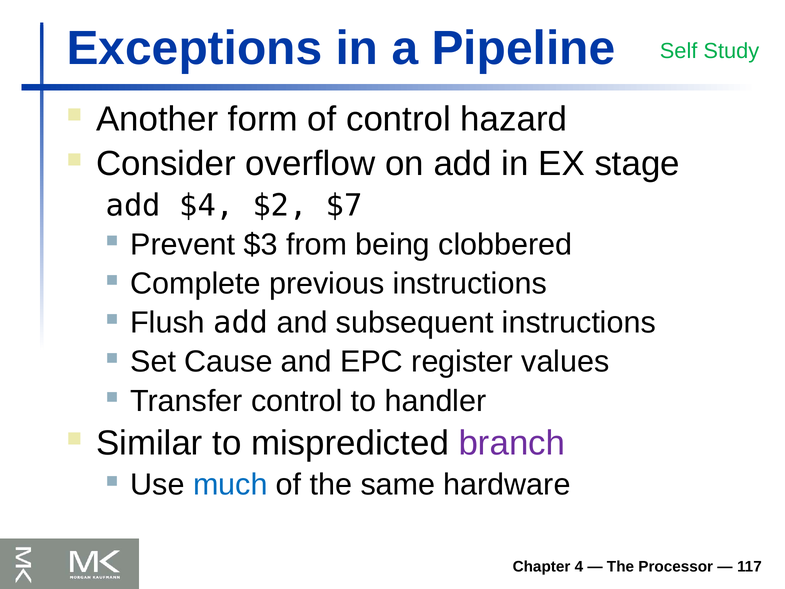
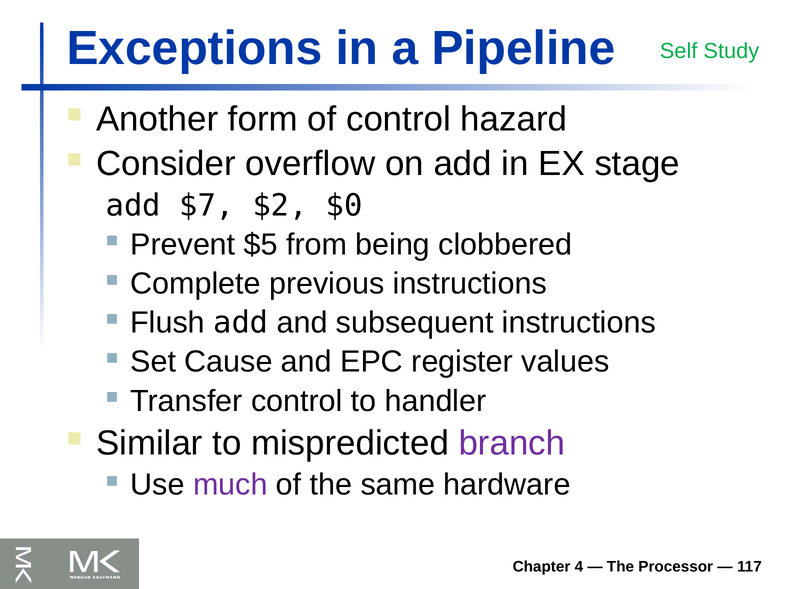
$4: $4 -> $7 (207, 205)
$7: $7 -> $0 (344, 205)
$3: $3 -> $5 (261, 244)
much colour: blue -> purple (230, 485)
